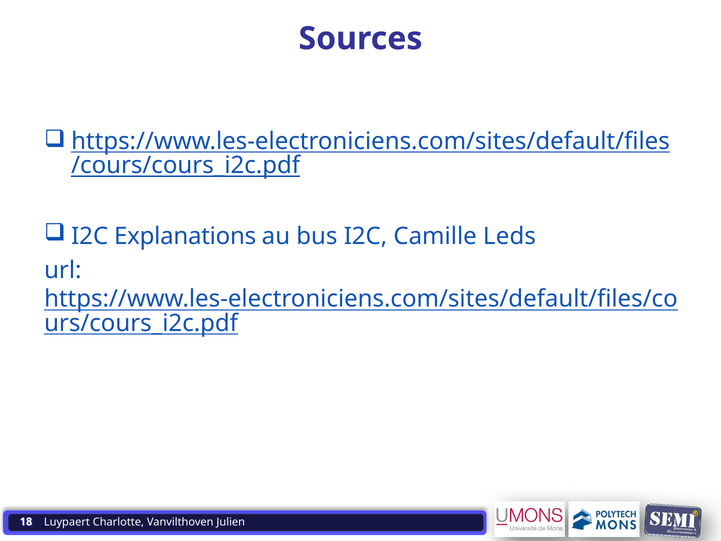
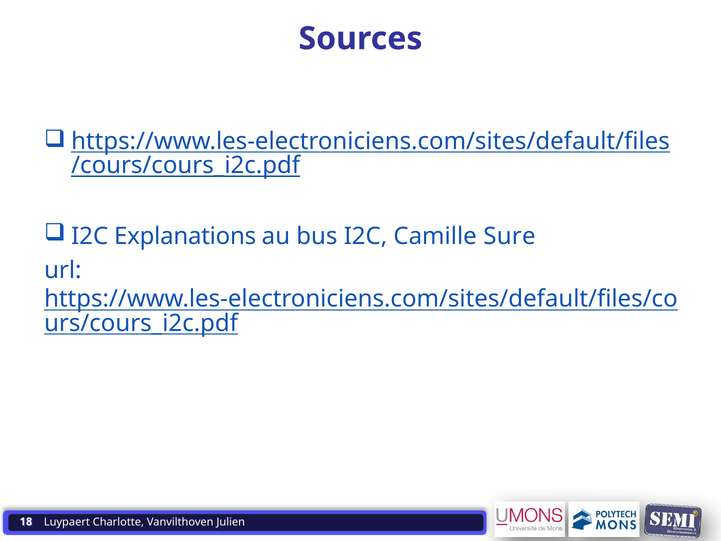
Leds: Leds -> Sure (509, 236)
